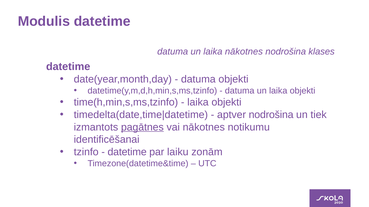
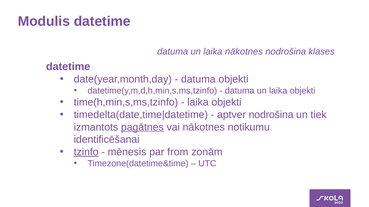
tzinfo underline: none -> present (86, 152)
datetime: datetime -> mēnesis (127, 152)
laiku: laiku -> from (178, 152)
